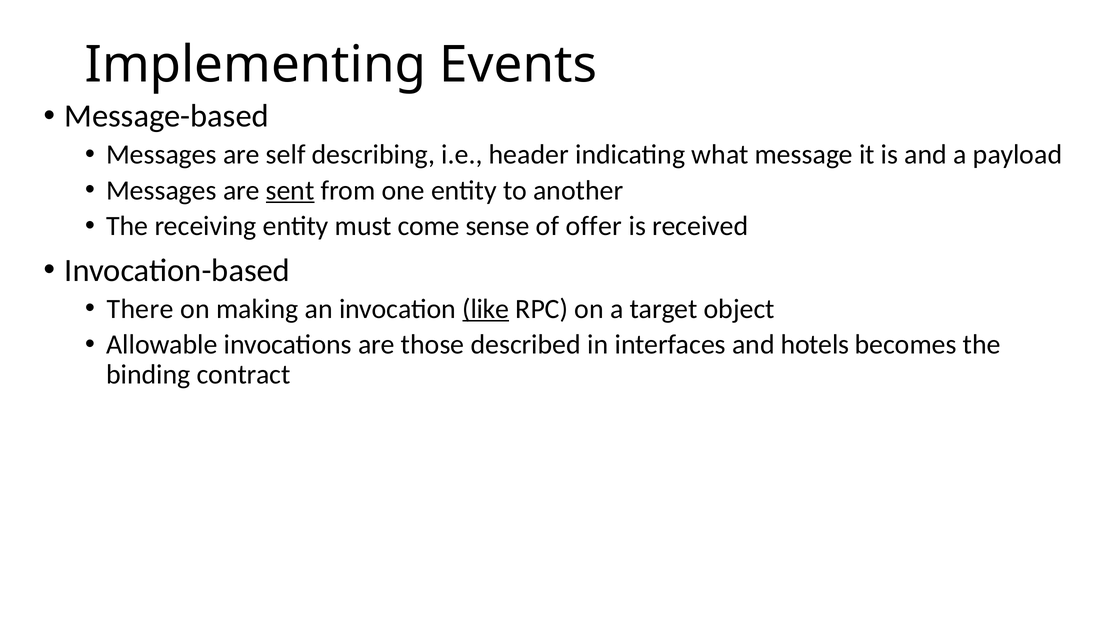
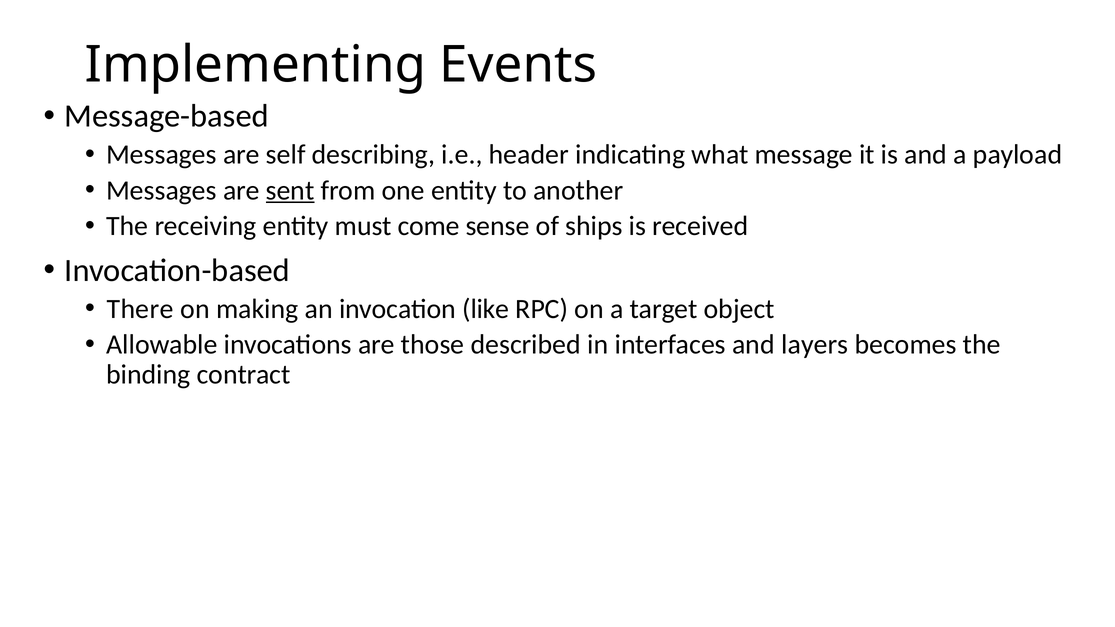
offer: offer -> ships (594, 226)
like underline: present -> none (486, 309)
hotels: hotels -> layers (815, 345)
